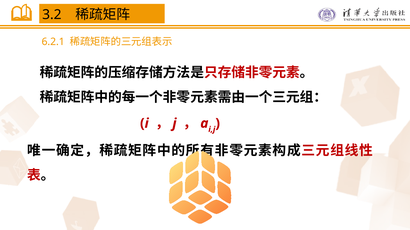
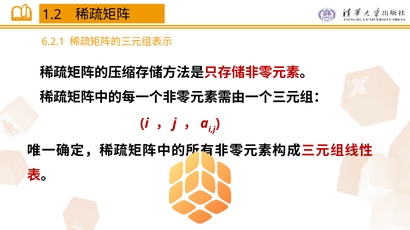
3.2: 3.2 -> 1.2 (52, 15)
